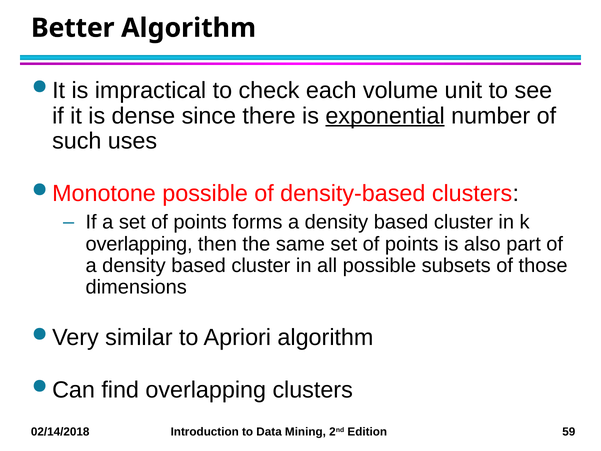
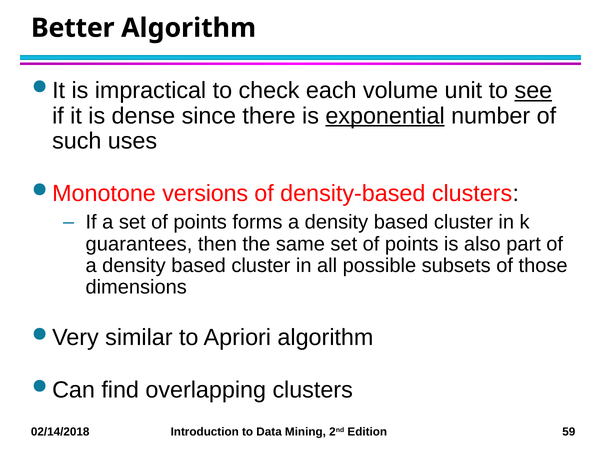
see underline: none -> present (533, 91)
Monotone possible: possible -> versions (205, 193)
overlapping: overlapping -> guarantees (139, 244)
